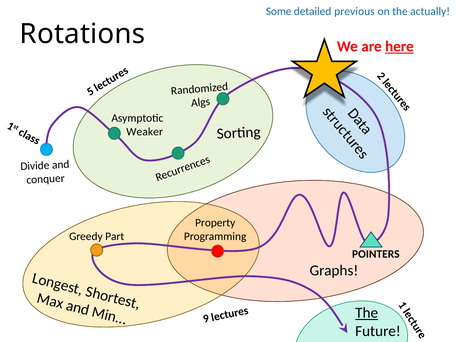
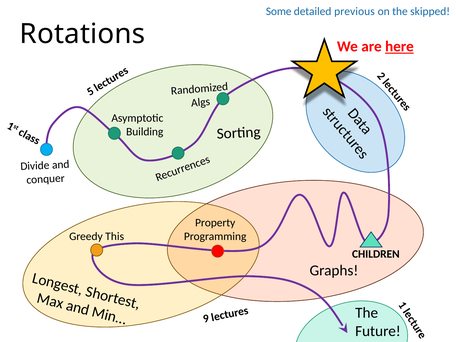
actually: actually -> skipped (430, 11)
Weaker: Weaker -> Building (145, 132)
Part: Part -> This (115, 236)
POINTERS: POINTERS -> CHILDREN (376, 254)
The underline: present -> none (367, 313)
